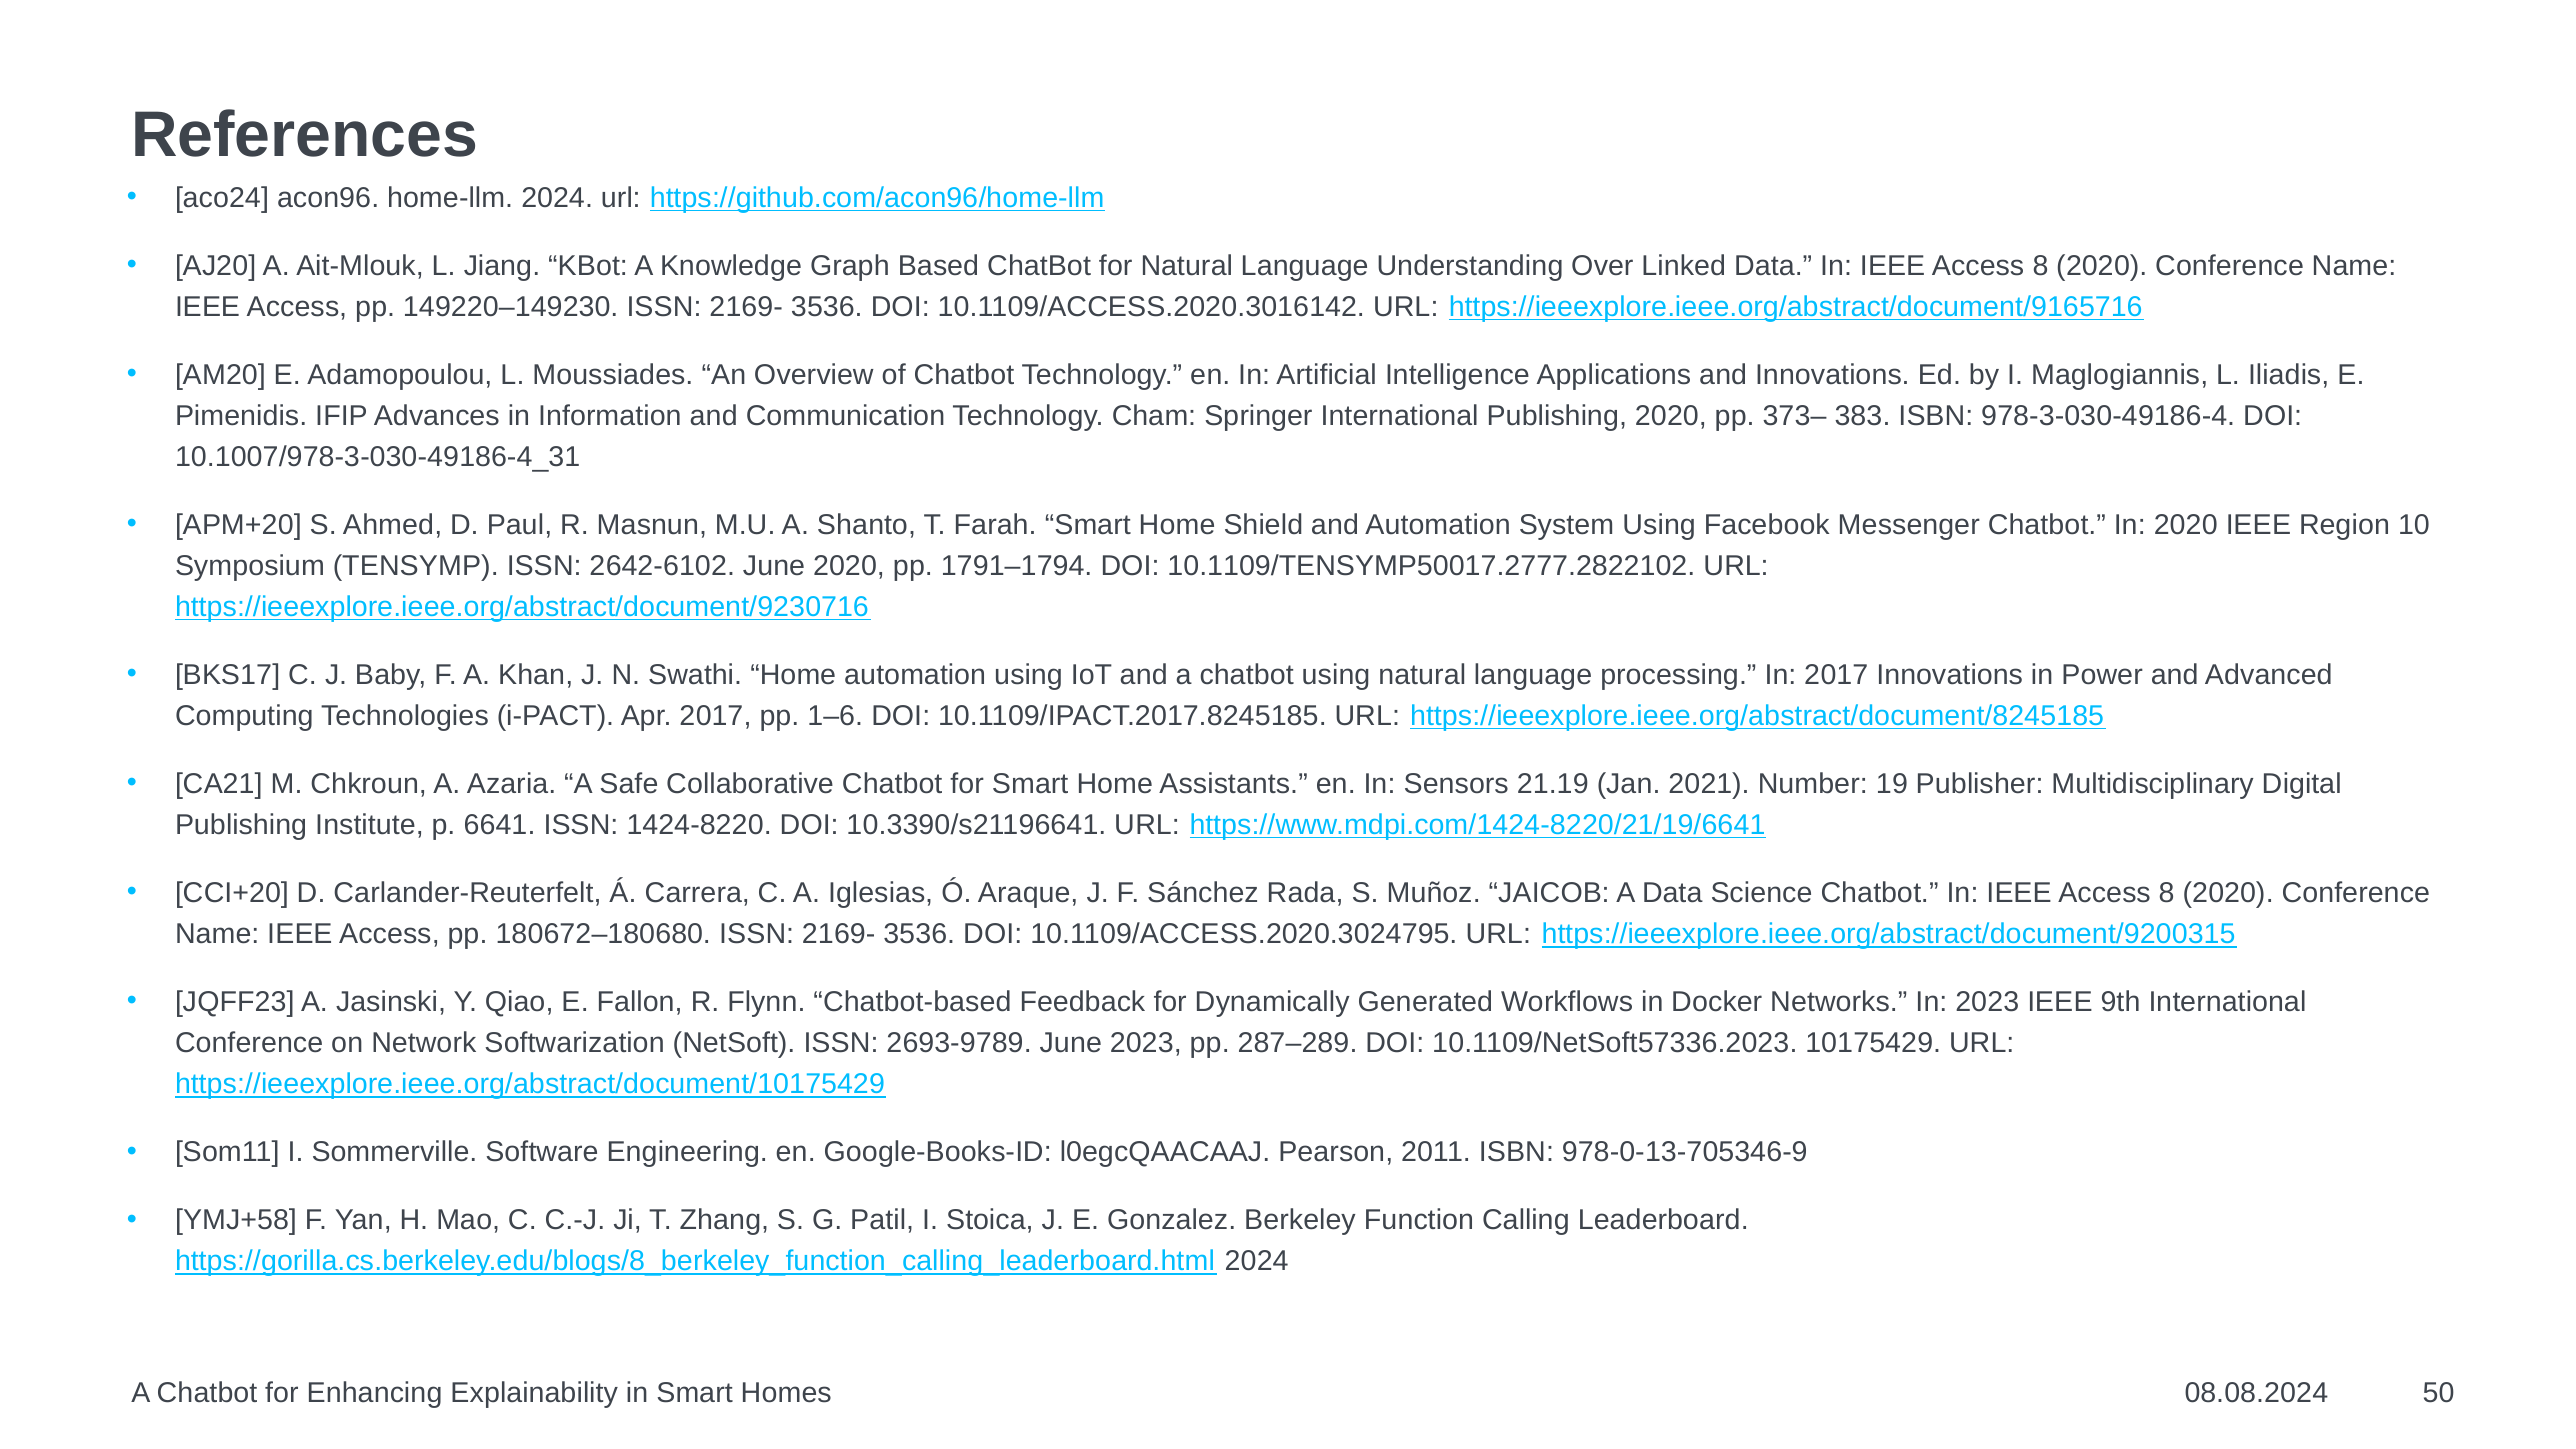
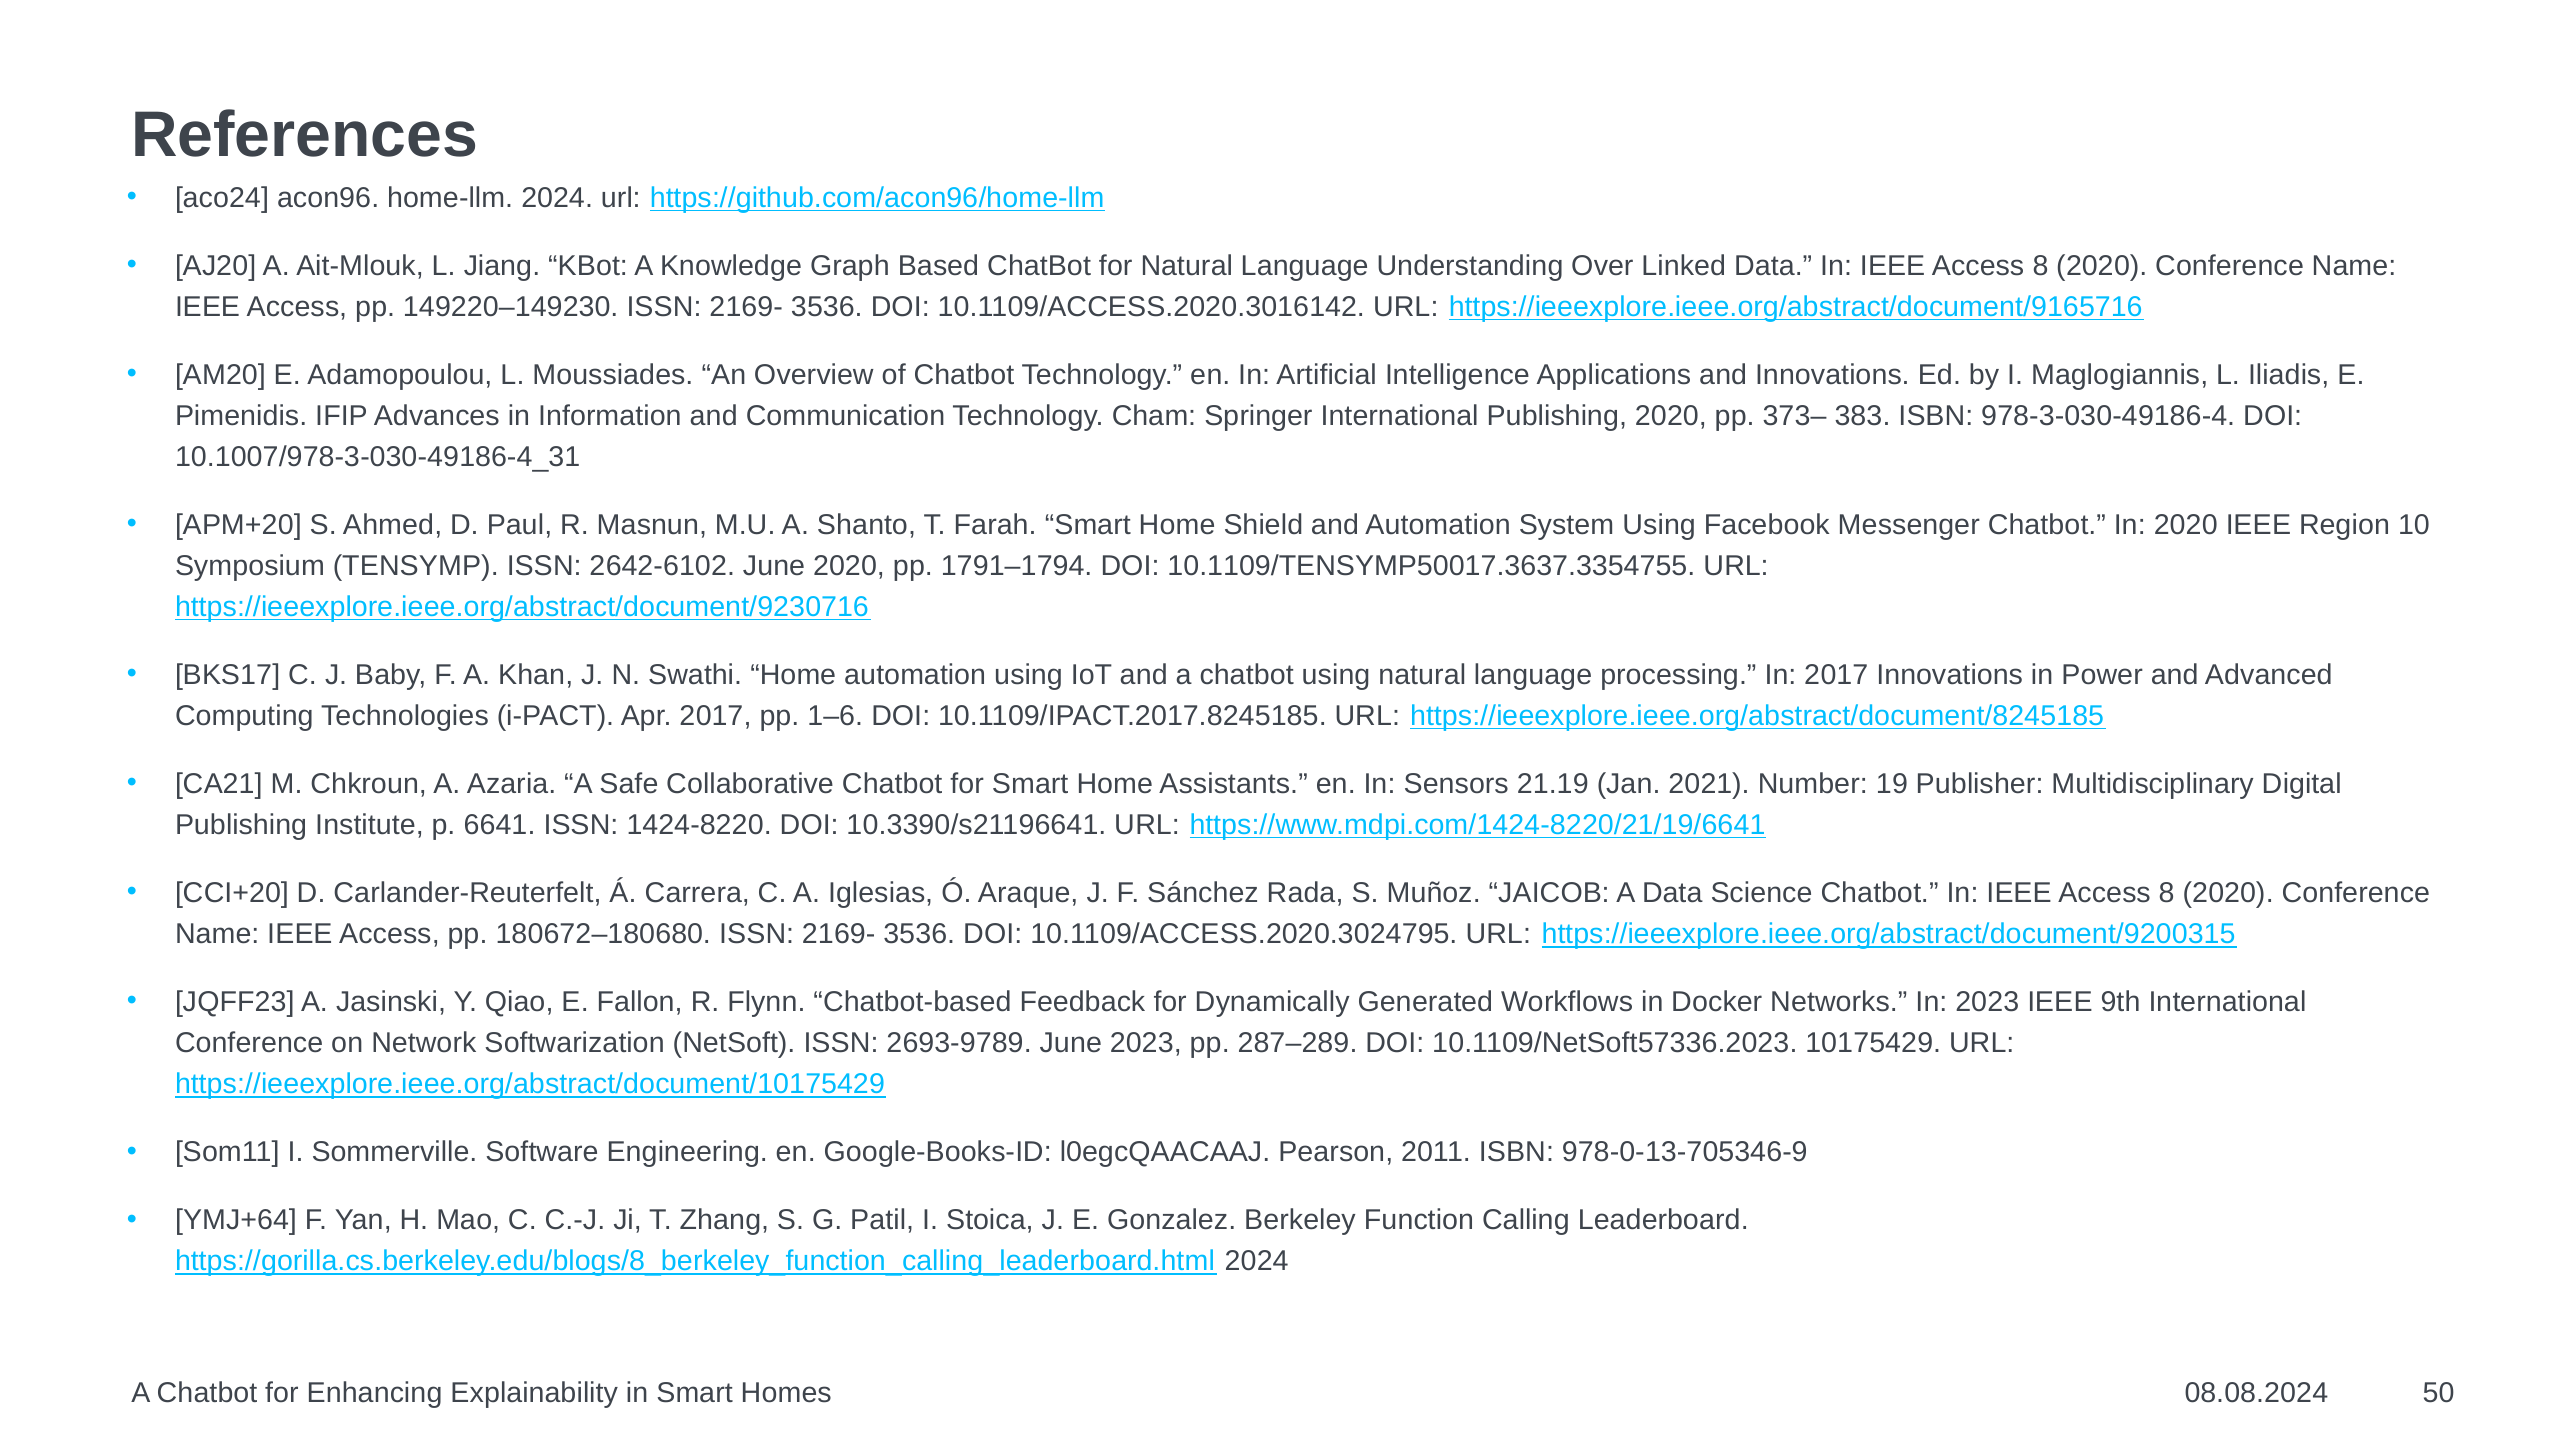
10.1109/TENSYMP50017.2777.2822102: 10.1109/TENSYMP50017.2777.2822102 -> 10.1109/TENSYMP50017.3637.3354755 (1431, 566)
YMJ+58: YMJ+58 -> YMJ+64 (236, 1220)
